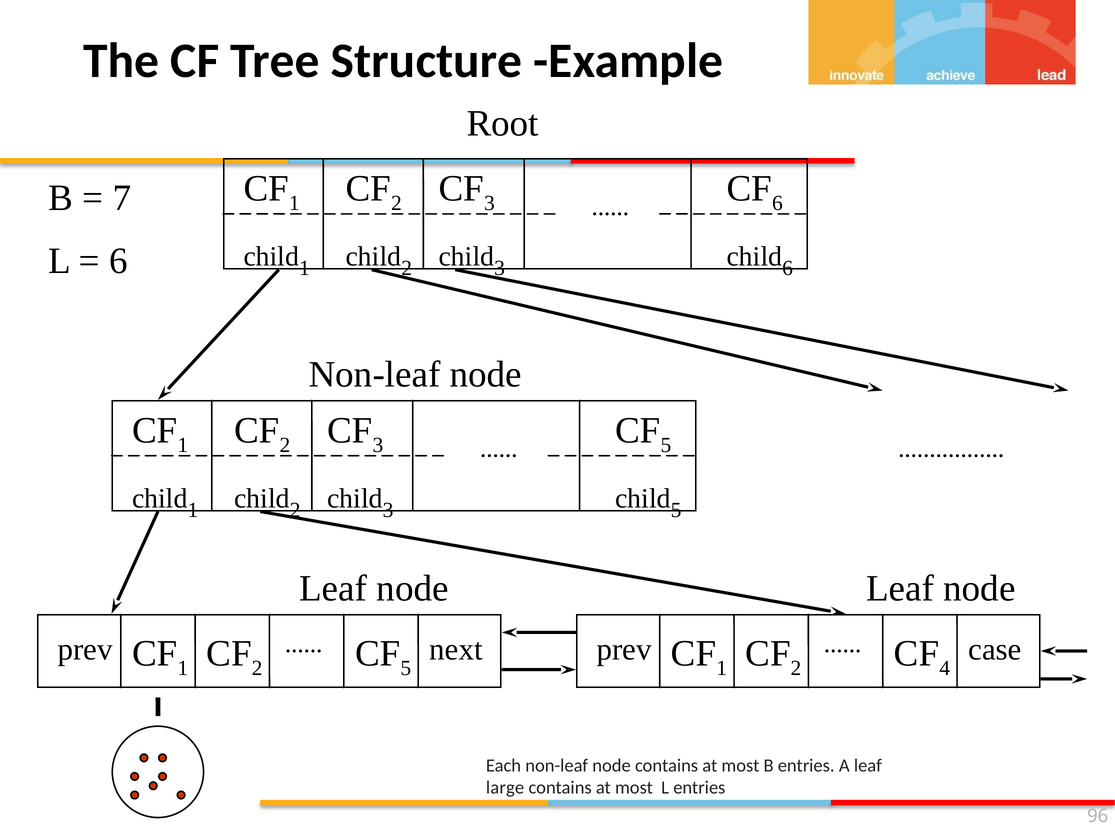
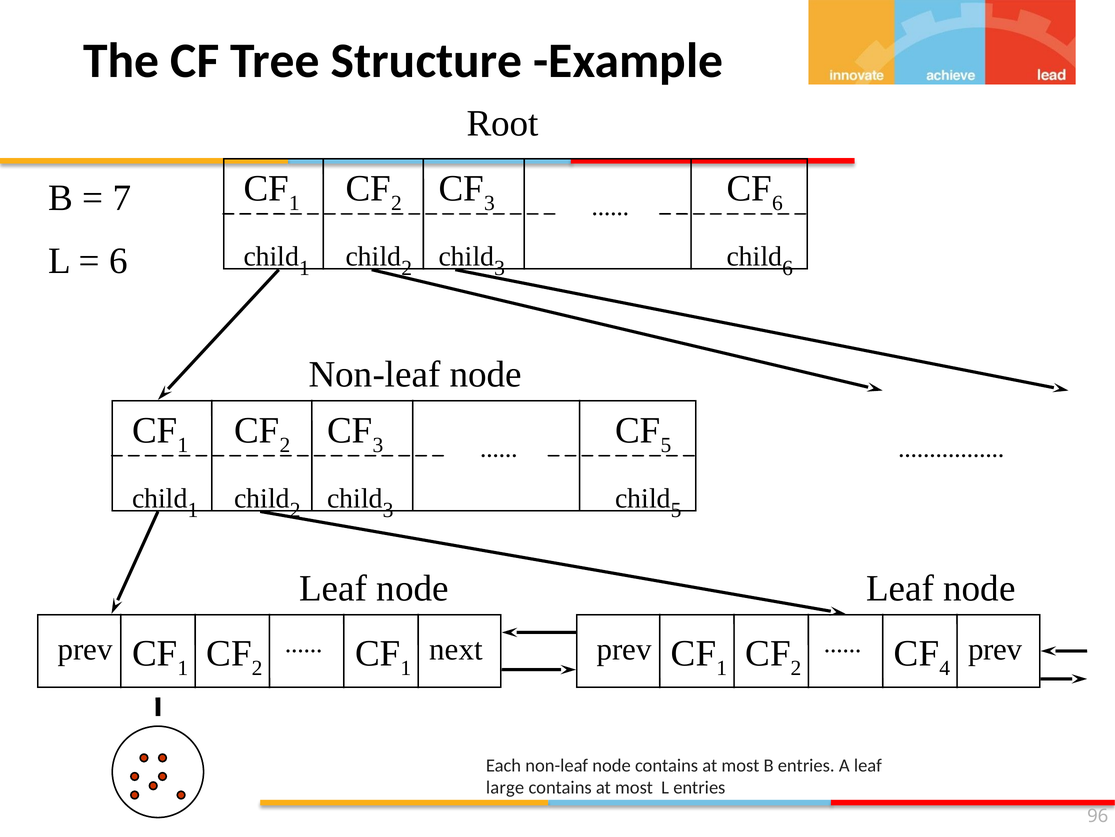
prev case: case -> prev (995, 649)
5: 5 -> 1 (406, 668)
